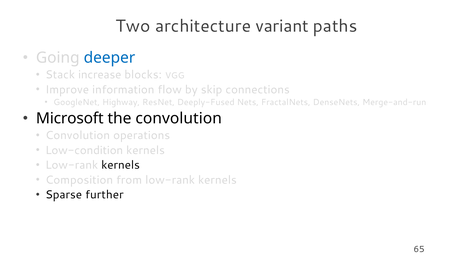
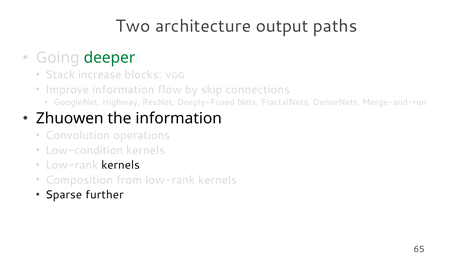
variant: variant -> output (282, 26)
deeper colour: blue -> green (109, 58)
Microsoft: Microsoft -> Zhuowen (70, 118)
the convolution: convolution -> information (179, 118)
